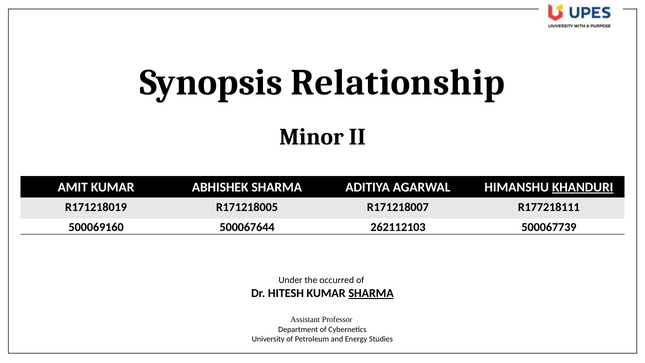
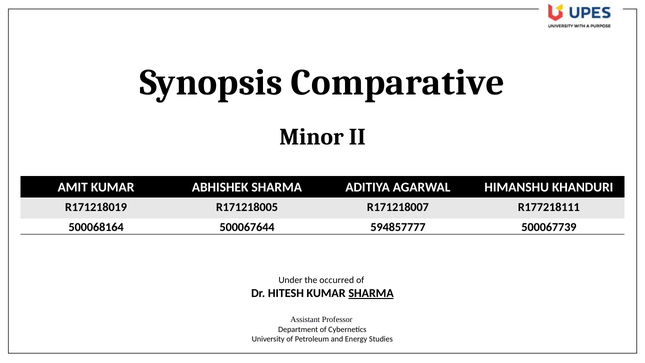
Relationship: Relationship -> Comparative (398, 83)
KHANDURI underline: present -> none (583, 187)
500069160: 500069160 -> 500068164 (96, 227)
262112103: 262112103 -> 594857777 (398, 227)
